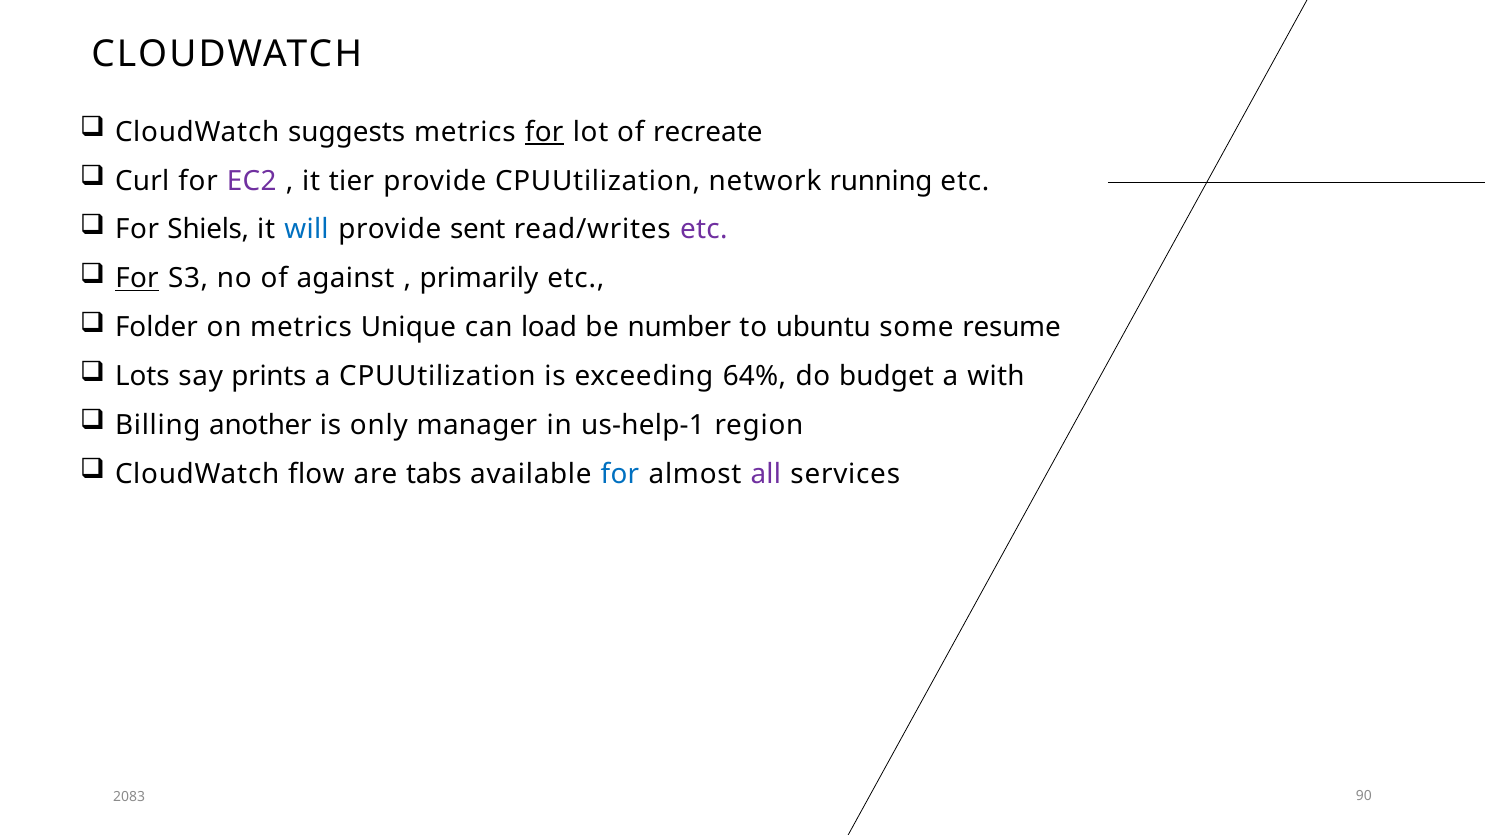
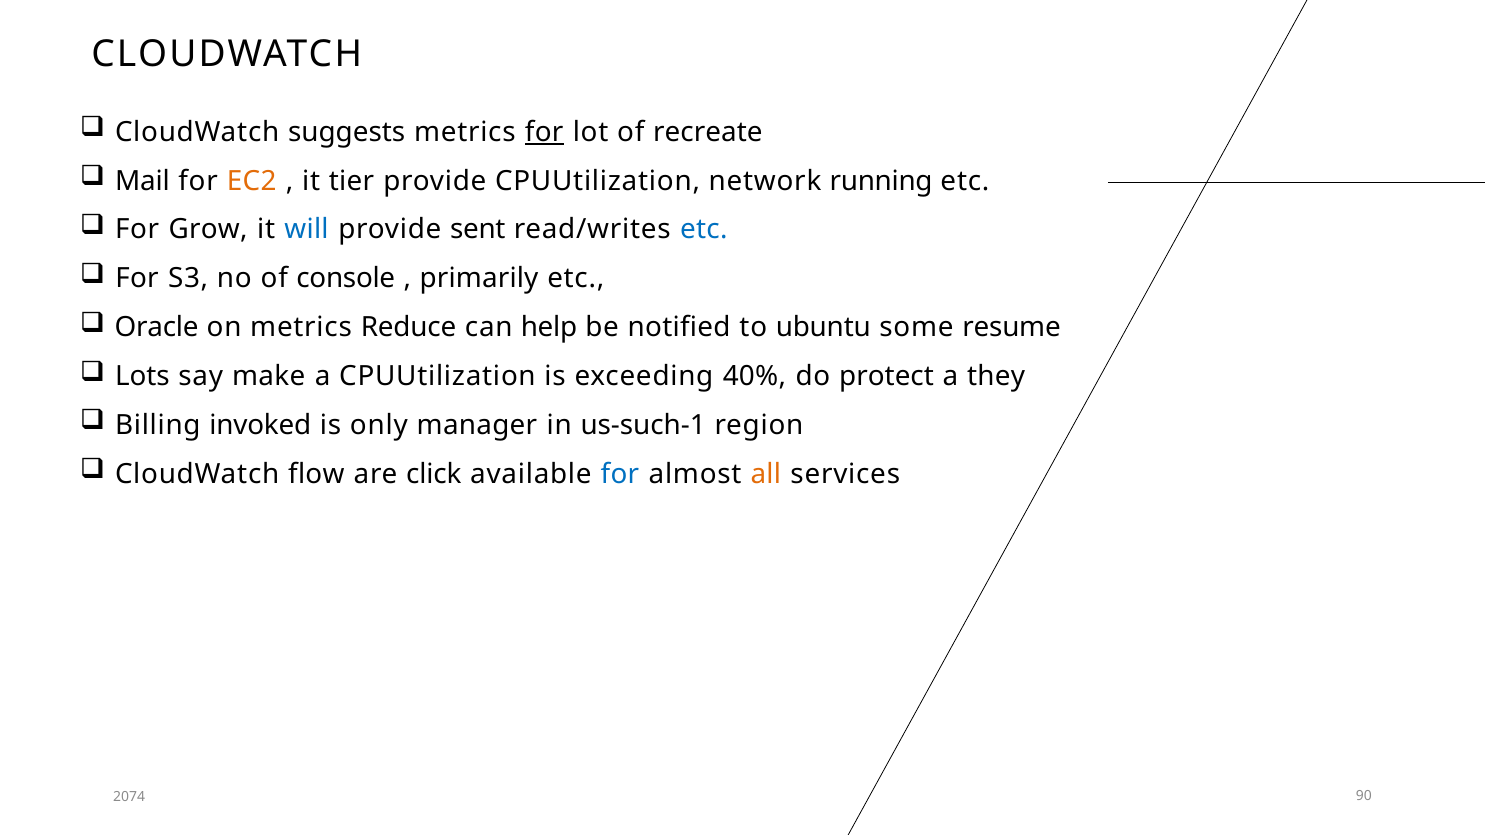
Curl: Curl -> Mail (142, 181)
EC2 colour: purple -> orange (252, 181)
Shiels: Shiels -> Grow (208, 230)
etc colour: purple -> blue (704, 230)
For underline: present -> none (137, 279)
against: against -> console (346, 279)
Folder: Folder -> Oracle (157, 328)
Unique: Unique -> Reduce (409, 328)
load: load -> help (549, 328)
number: number -> notified (679, 328)
prints: prints -> make (269, 377)
64%: 64% -> 40% (754, 377)
budget: budget -> protect (887, 377)
with: with -> they (996, 377)
another: another -> invoked (260, 425)
us-help-1: us-help-1 -> us-such-1 (643, 425)
tabs: tabs -> click (434, 474)
all colour: purple -> orange (766, 474)
2083: 2083 -> 2074 (129, 797)
